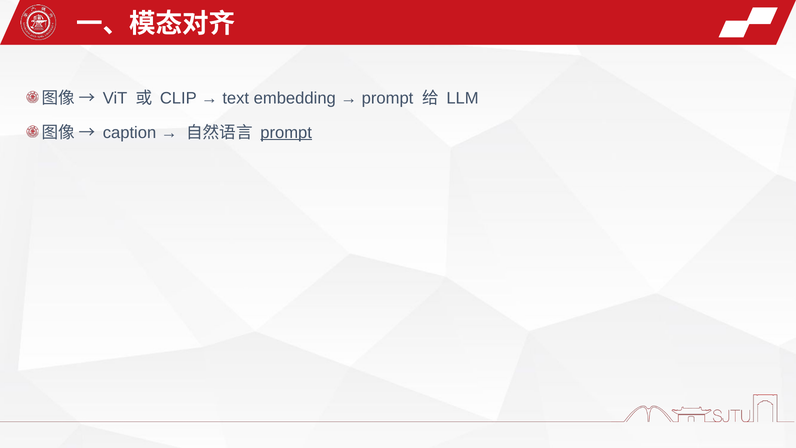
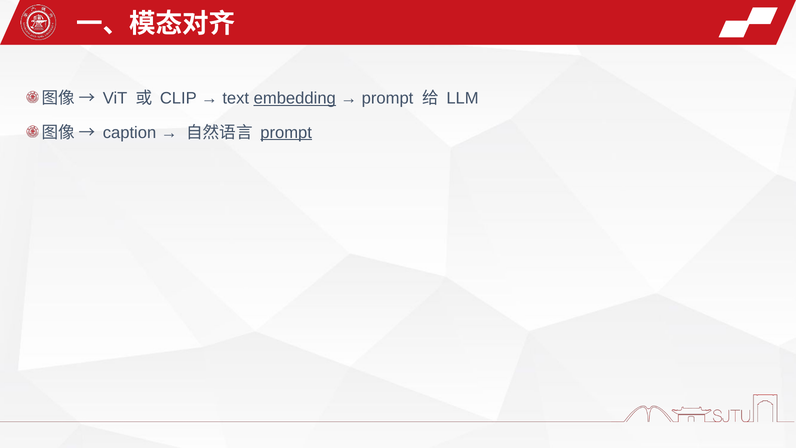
embedding underline: none -> present (295, 98)
